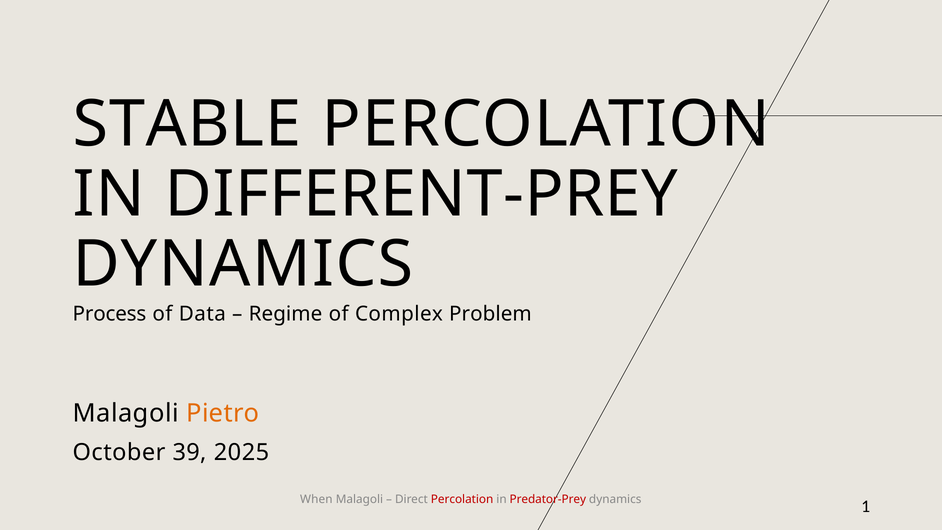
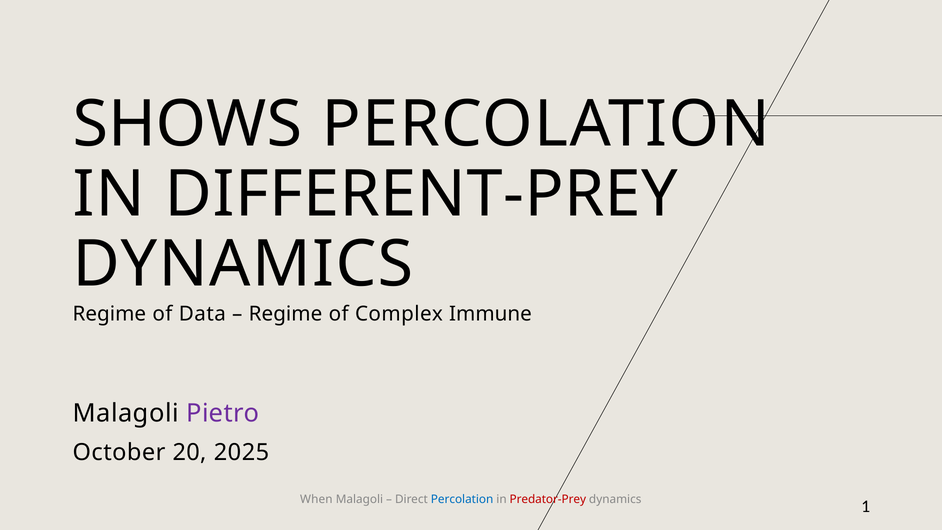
STABLE: STABLE -> SHOWS (187, 124)
Process: Process -> Regime (109, 314)
Problem: Problem -> Immune (490, 314)
Pietro colour: orange -> purple (223, 413)
39: 39 -> 20 (189, 453)
Percolation colour: red -> blue (462, 499)
